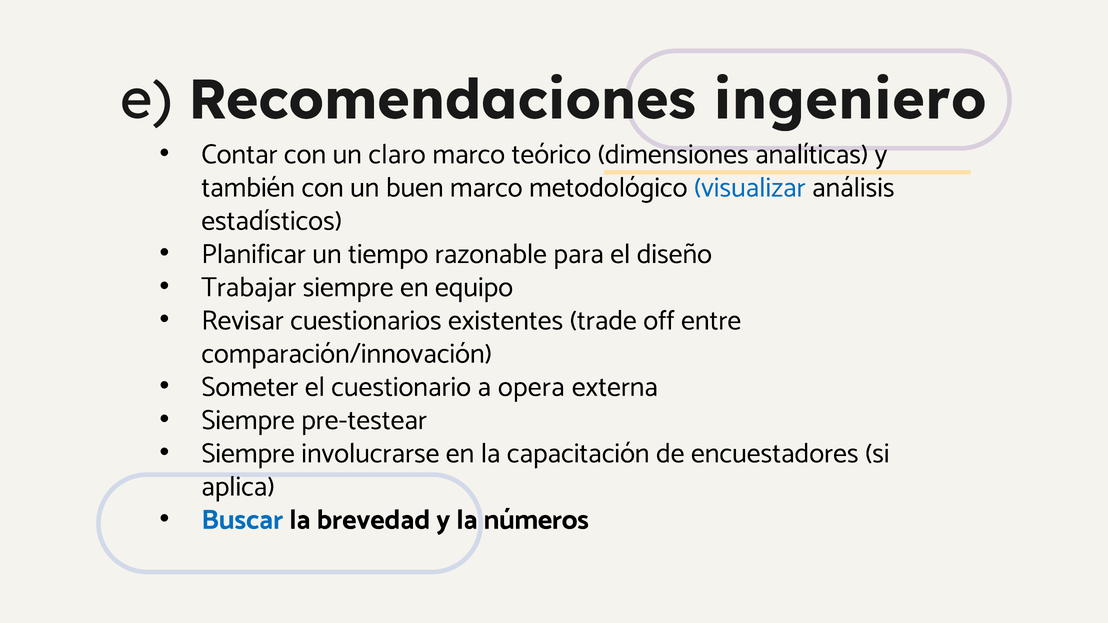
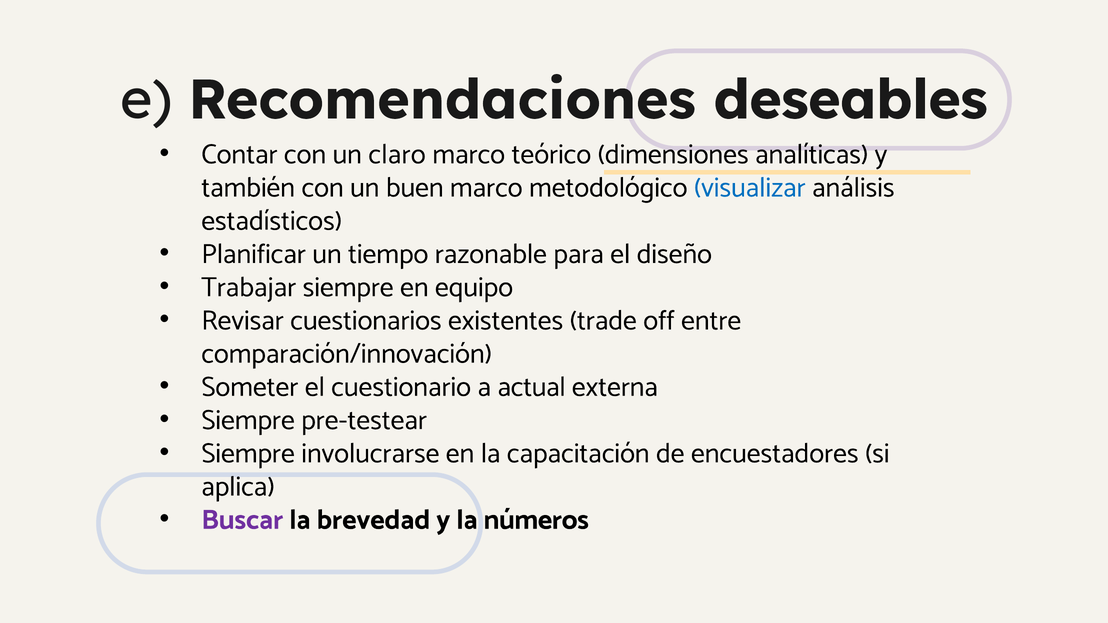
ingeniero: ingeniero -> deseables (851, 100)
opera: opera -> actual (532, 387)
Buscar colour: blue -> purple (242, 520)
